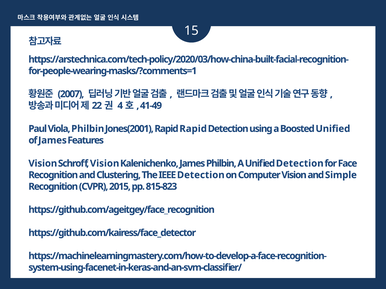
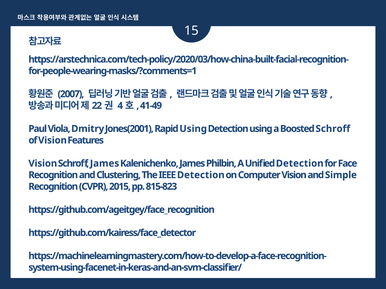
Viola Philbin: Philbin -> Dmitry (88, 129)
Rapid Rapid: Rapid -> Using (193, 129)
Boosted Unified: Unified -> Schroff (333, 129)
of James: James -> Vision (52, 141)
Schroff Vision: Vision -> James (105, 164)
